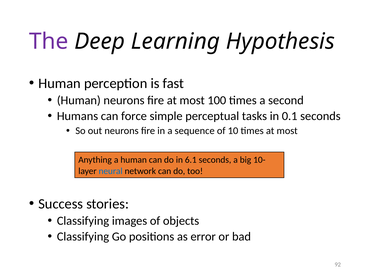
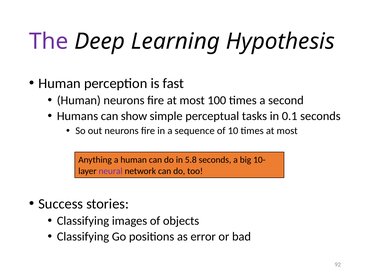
force: force -> show (134, 116)
6.1: 6.1 -> 5.8 (191, 160)
neural colour: blue -> purple (111, 171)
